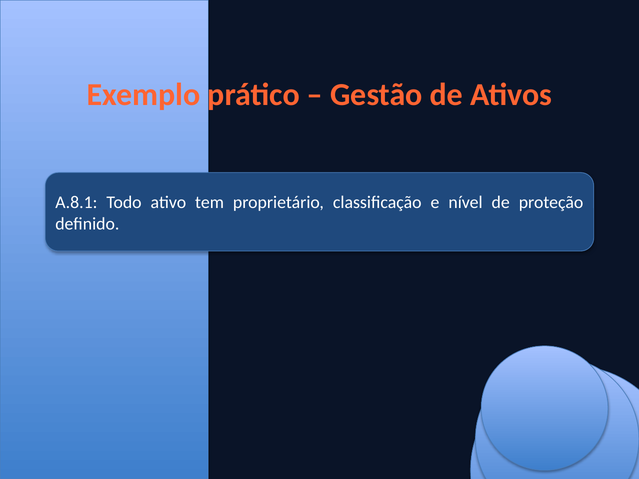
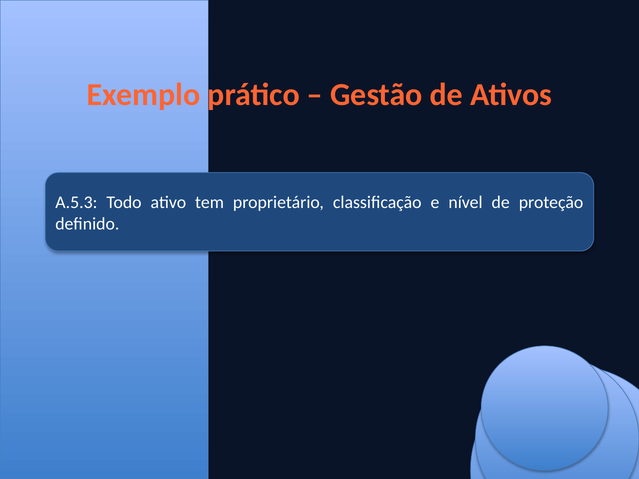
A.8.1: A.8.1 -> A.5.3 (76, 202)
